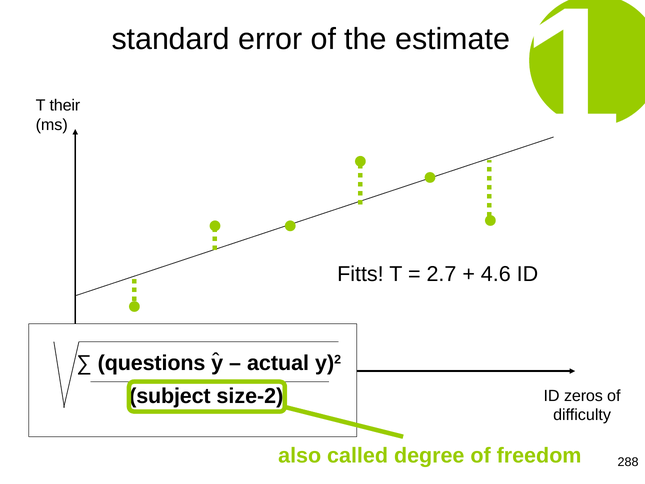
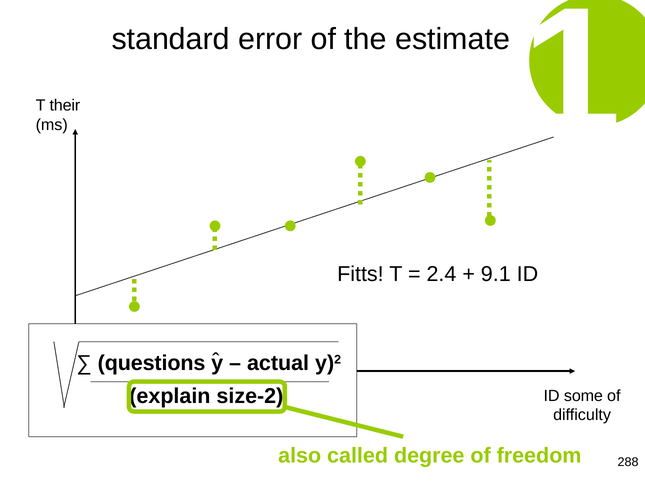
2.7: 2.7 -> 2.4 (441, 274)
4.6: 4.6 -> 9.1 (496, 274)
subject: subject -> explain (170, 396)
zeros: zeros -> some (583, 396)
